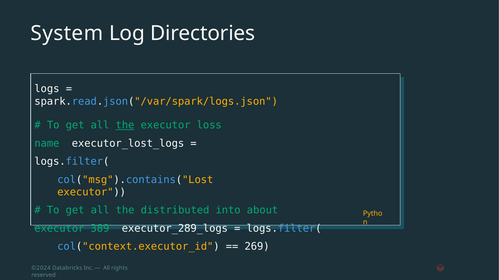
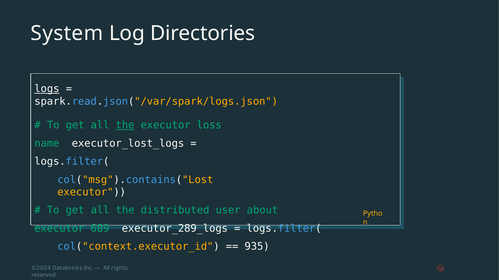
logs underline: none -> present (47, 89)
into: into -> user (228, 211)
389: 389 -> 689 (100, 229)
269: 269 -> 935 (257, 247)
